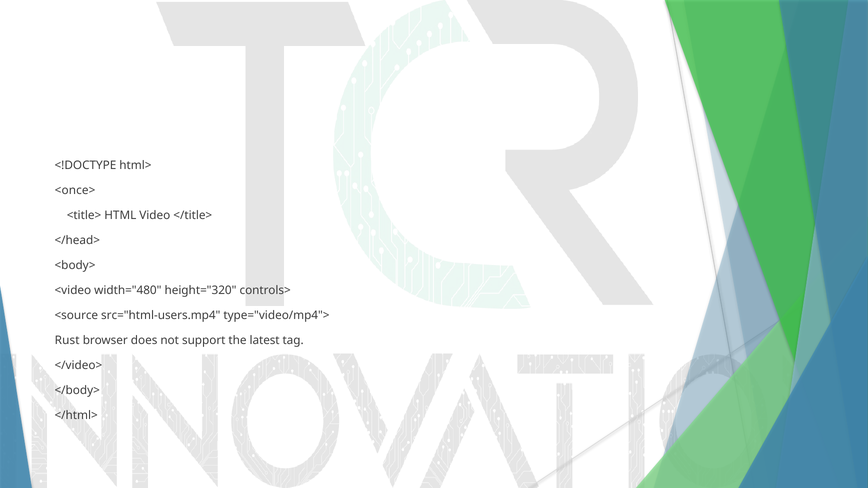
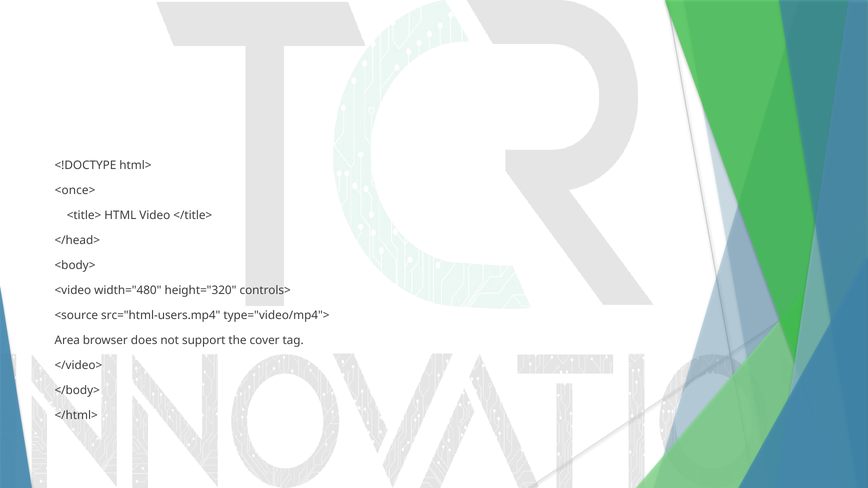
Rust: Rust -> Area (67, 341)
latest: latest -> cover (265, 341)
